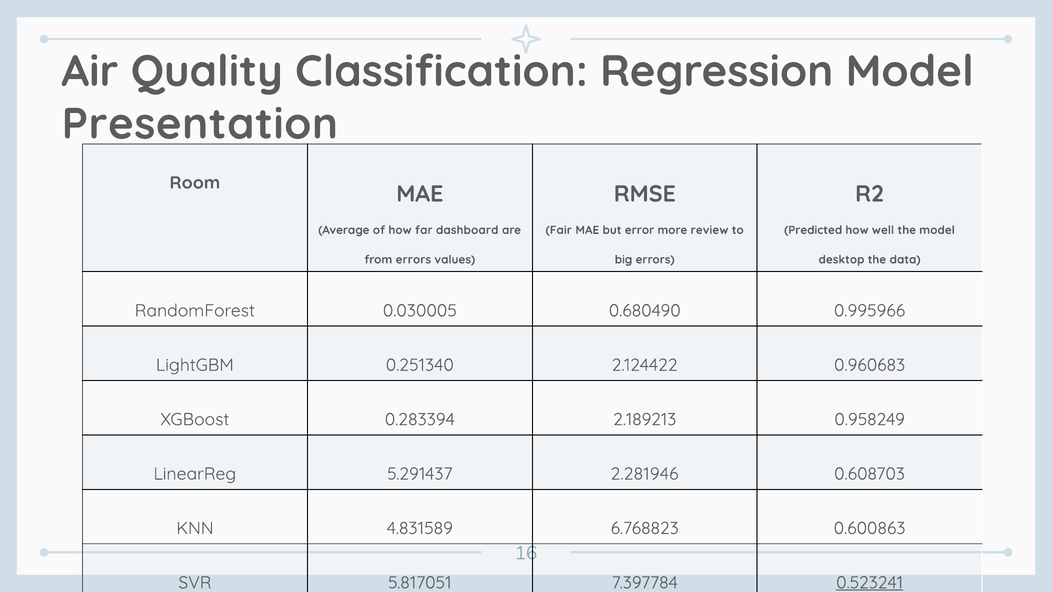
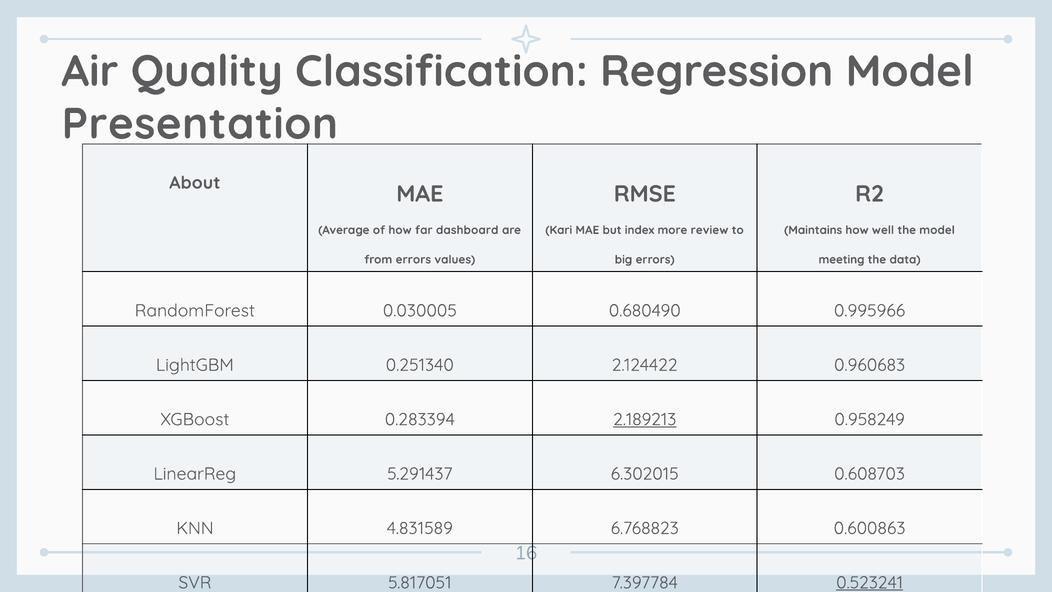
Room: Room -> About (195, 183)
Fair: Fair -> Kari (559, 230)
error: error -> index (640, 230)
Predicted: Predicted -> Maintains (813, 230)
desktop: desktop -> meeting (842, 259)
2.189213 underline: none -> present (645, 419)
2.281946: 2.281946 -> 6.302015 (645, 474)
